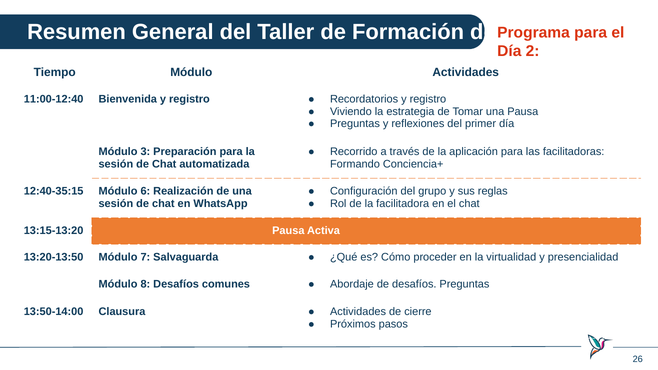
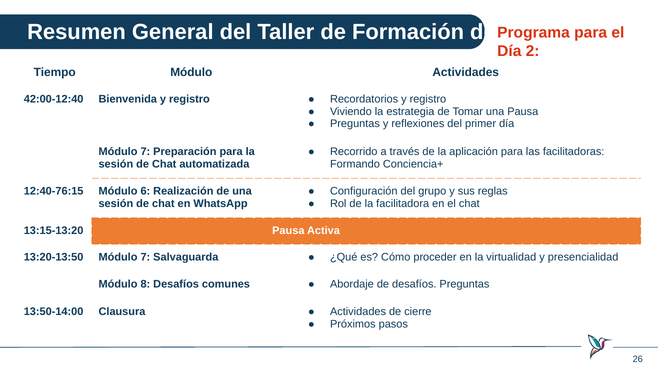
11:00-12:40: 11:00-12:40 -> 42:00-12:40 (54, 99)
3: 3 -> 7 (145, 152)
12:40-35:15: 12:40-35:15 -> 12:40-76:15 (54, 191)
